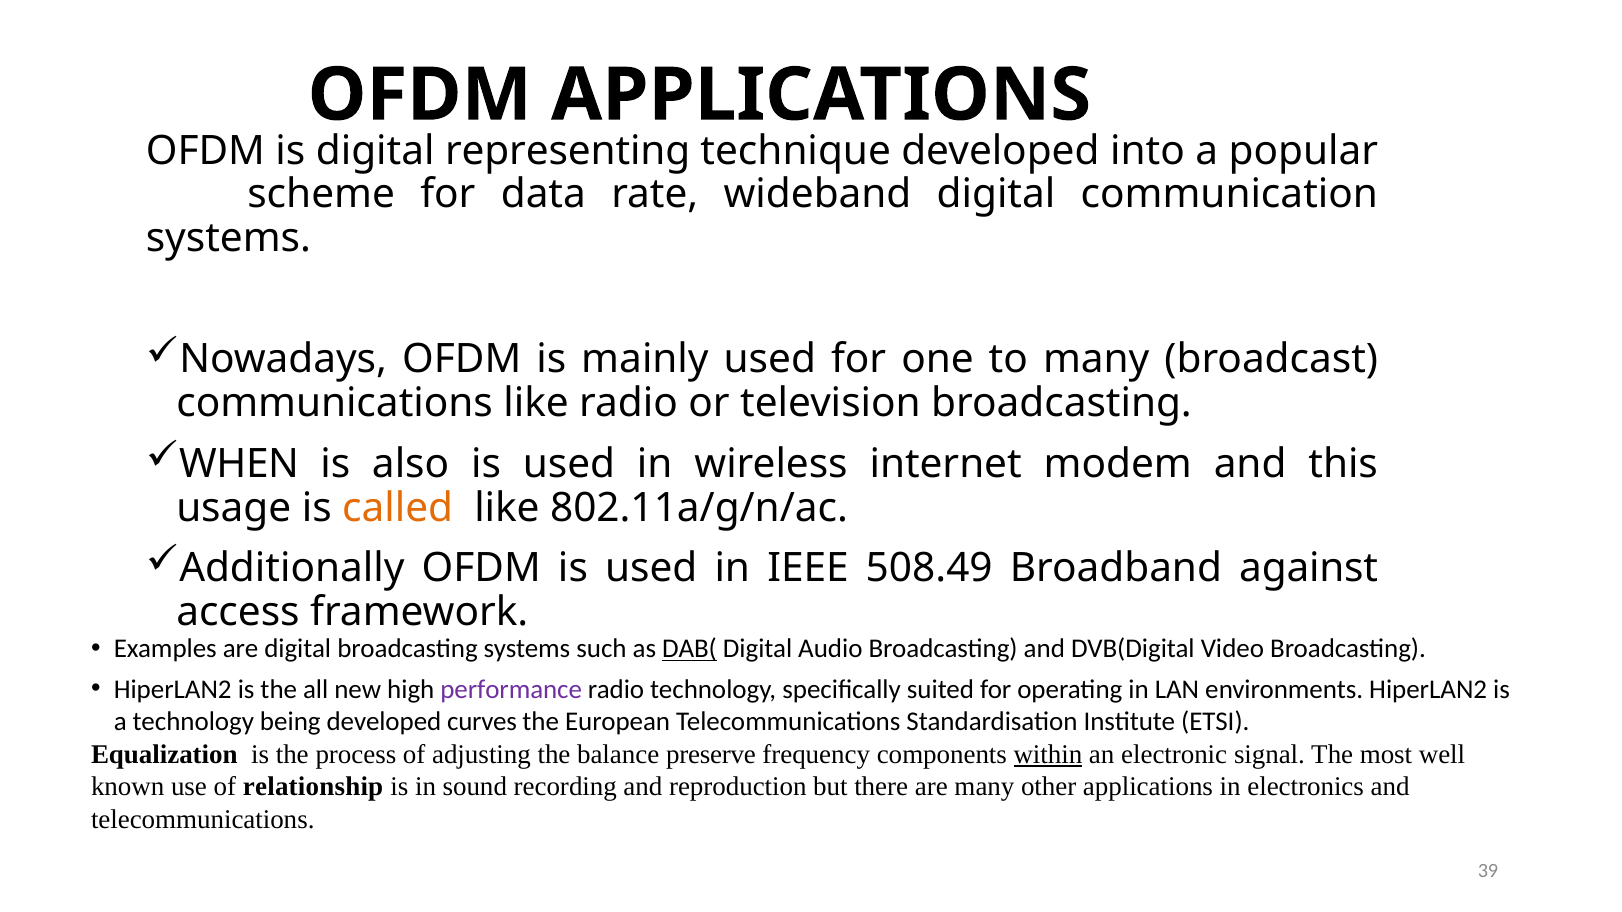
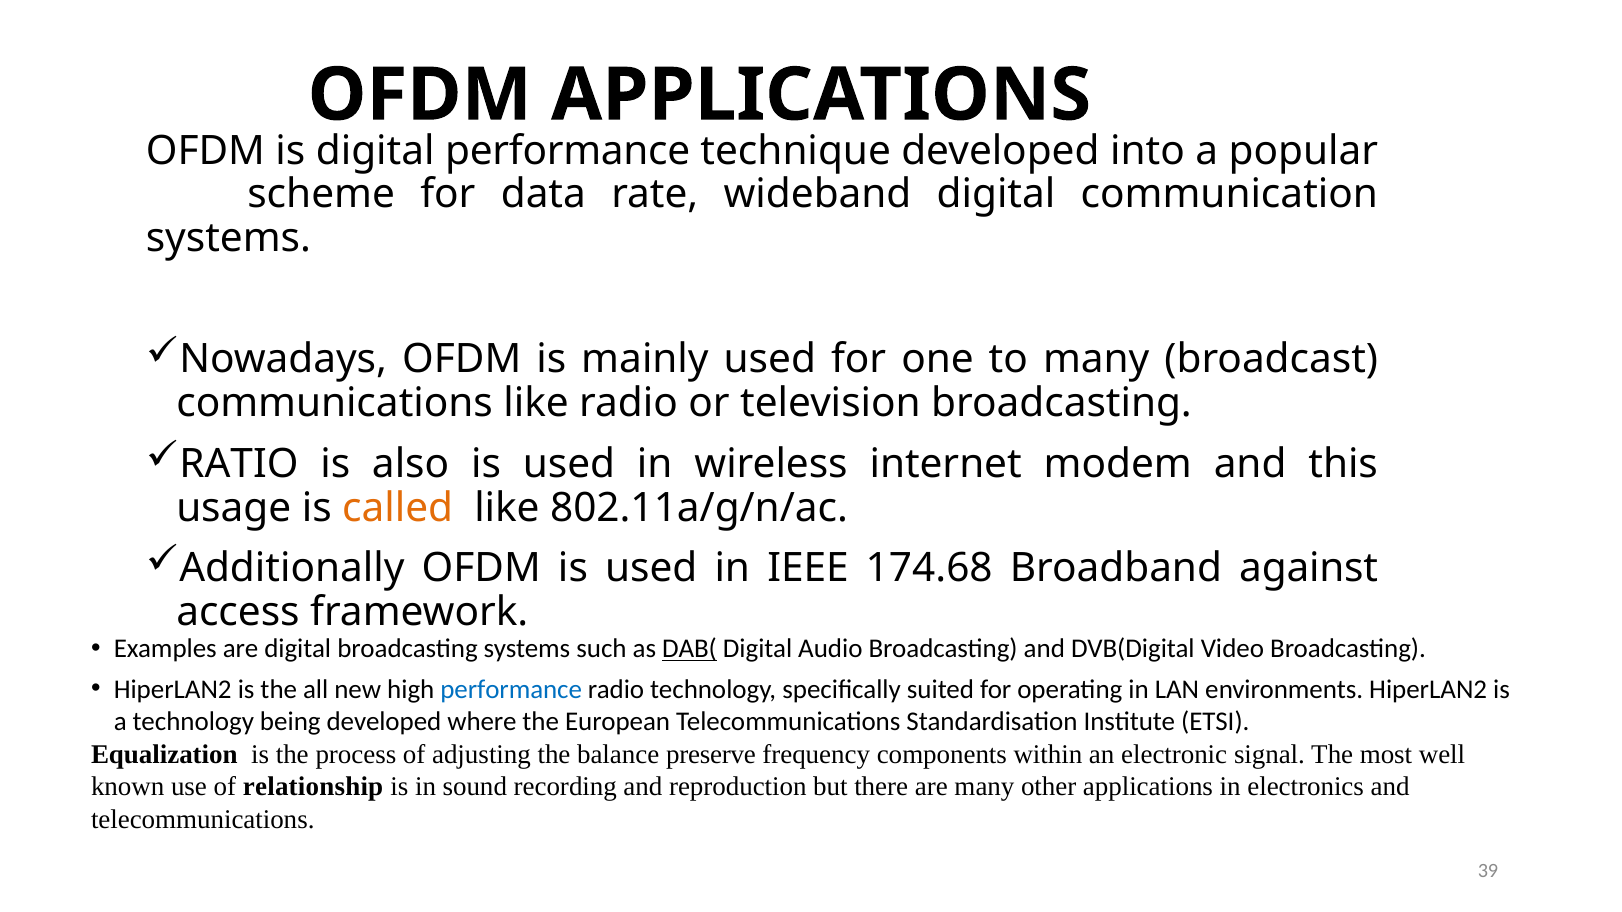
representing: representing -> performance (568, 151)
WHEN: WHEN -> RATIO (239, 464)
508.49: 508.49 -> 174.68 (929, 569)
performance colour: purple -> blue (511, 690)
curves: curves -> where (482, 722)
within underline: present -> none (1048, 755)
